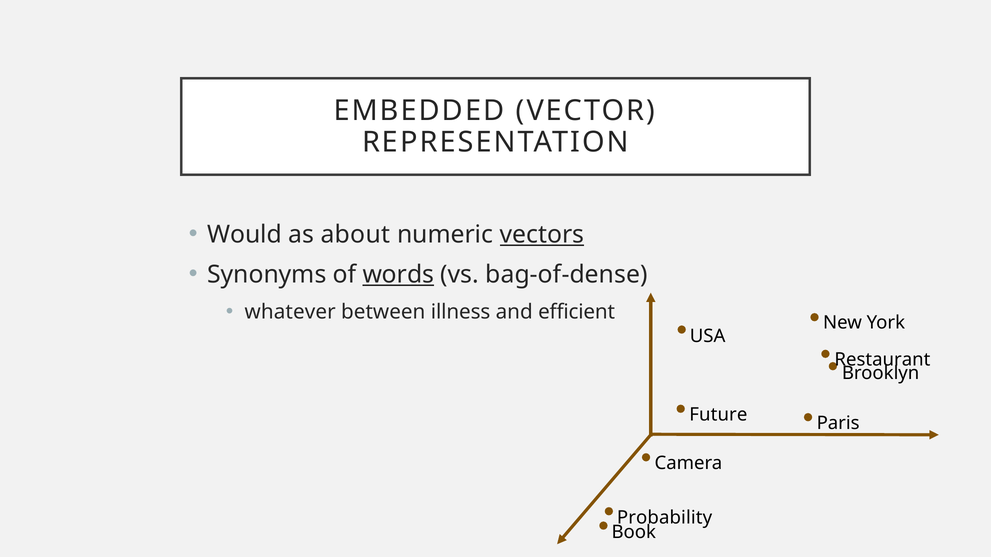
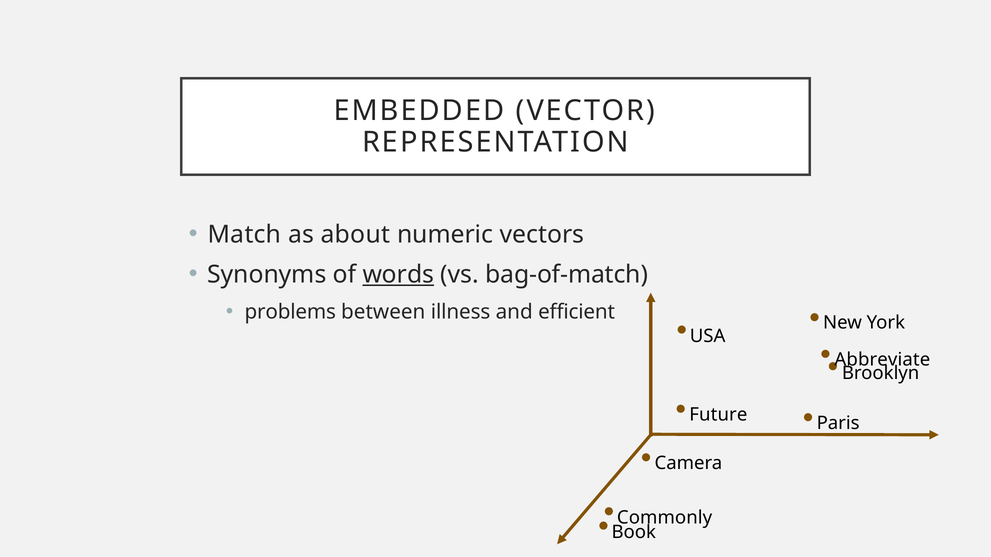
Would: Would -> Match (244, 235)
vectors underline: present -> none (542, 235)
bag-of-dense: bag-of-dense -> bag-of-match (567, 275)
whatever: whatever -> problems (290, 312)
Restaurant: Restaurant -> Abbreviate (882, 360)
Probability: Probability -> Commonly (665, 518)
